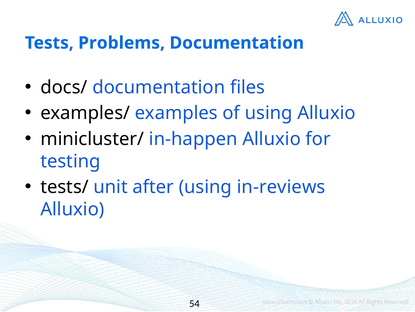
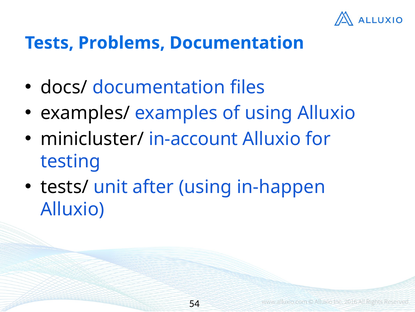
in-happen: in-happen -> in-account (193, 139)
in-reviews: in-reviews -> in-happen (281, 187)
